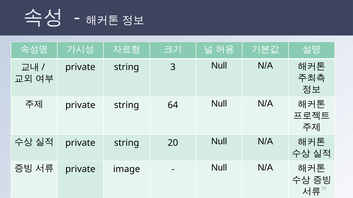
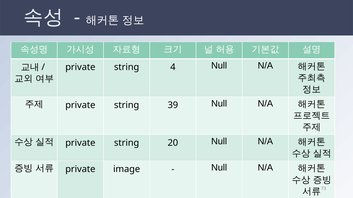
3: 3 -> 4 (173, 67)
64: 64 -> 39 (173, 105)
